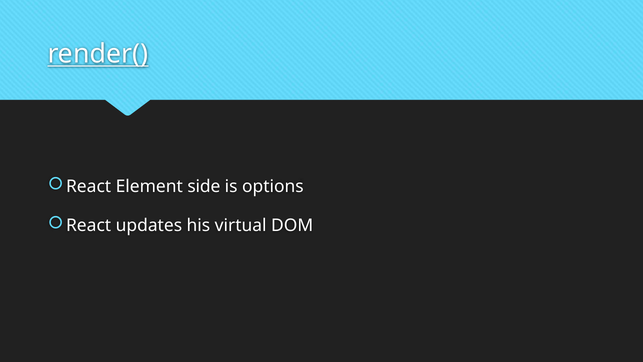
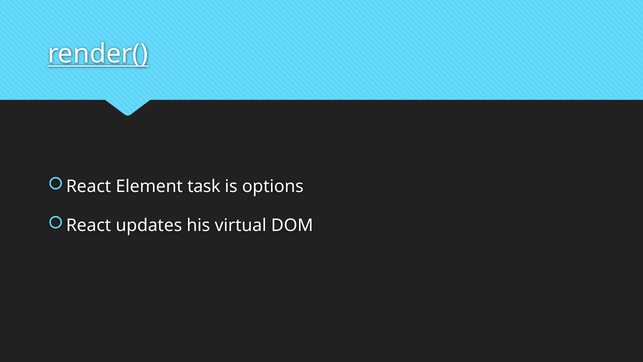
side: side -> task (204, 187)
